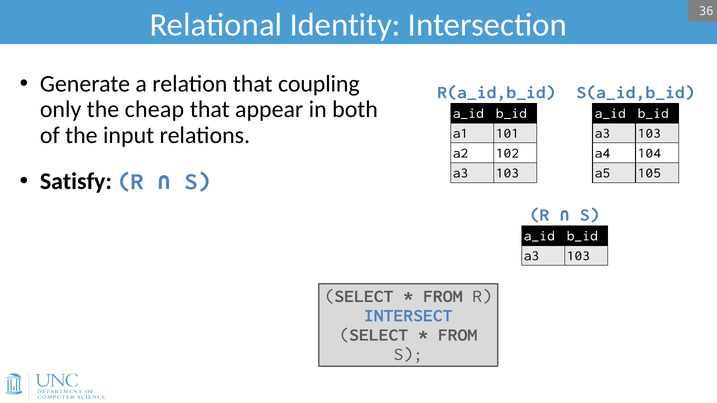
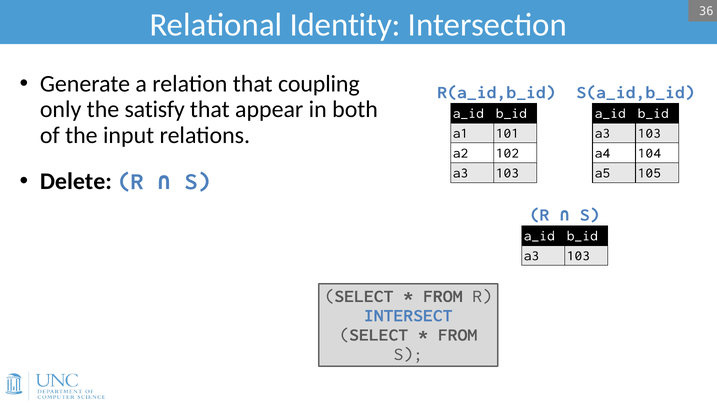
cheap: cheap -> satisfy (155, 110)
Satisfy: Satisfy -> Delete (76, 181)
